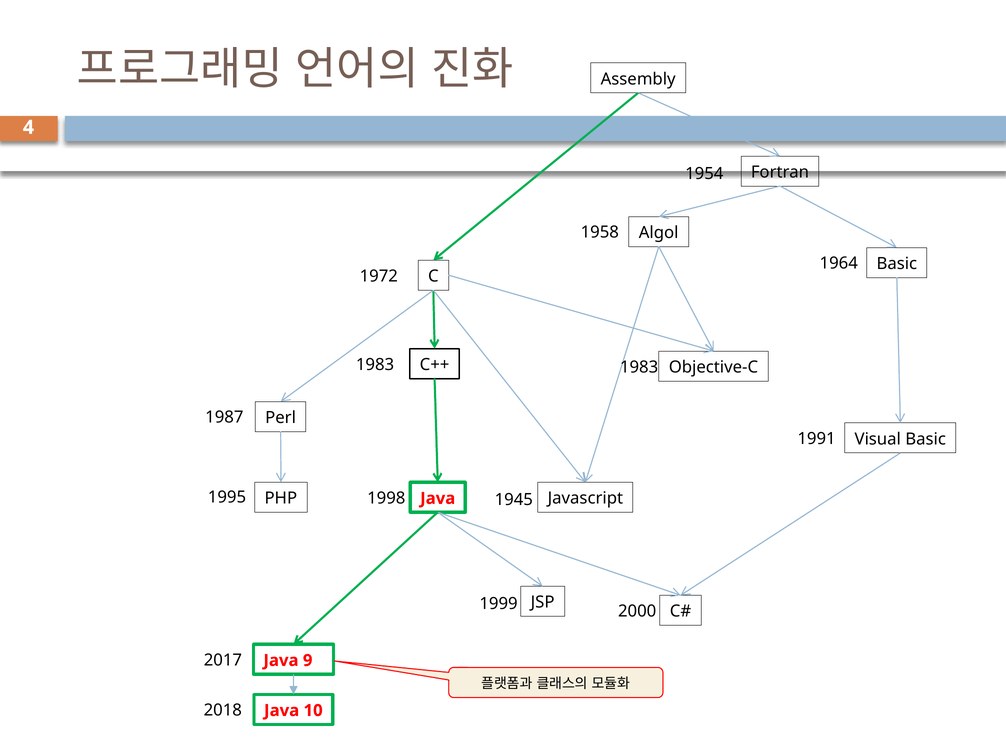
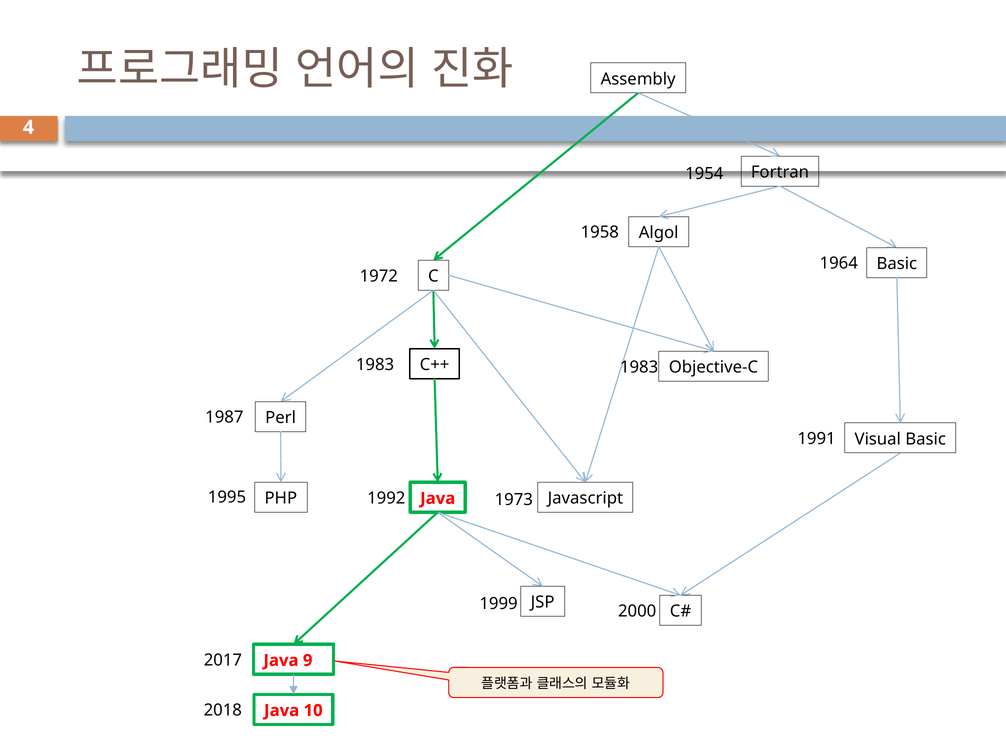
1998: 1998 -> 1992 (386, 498)
1945: 1945 -> 1973 (514, 500)
